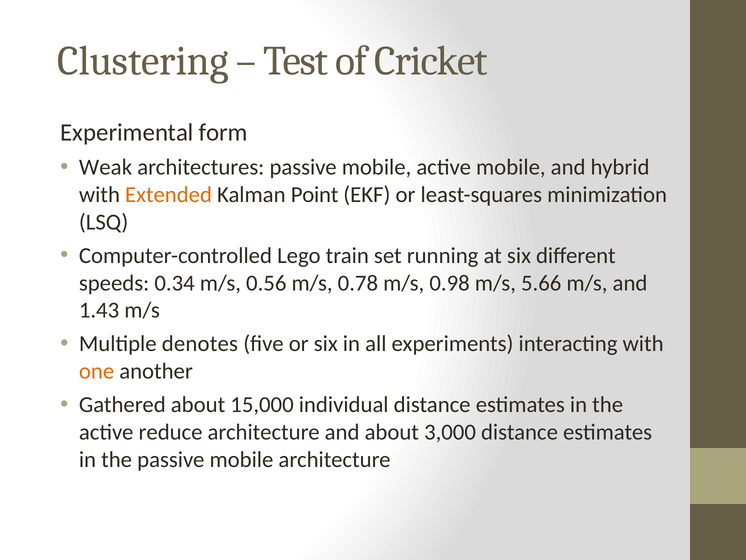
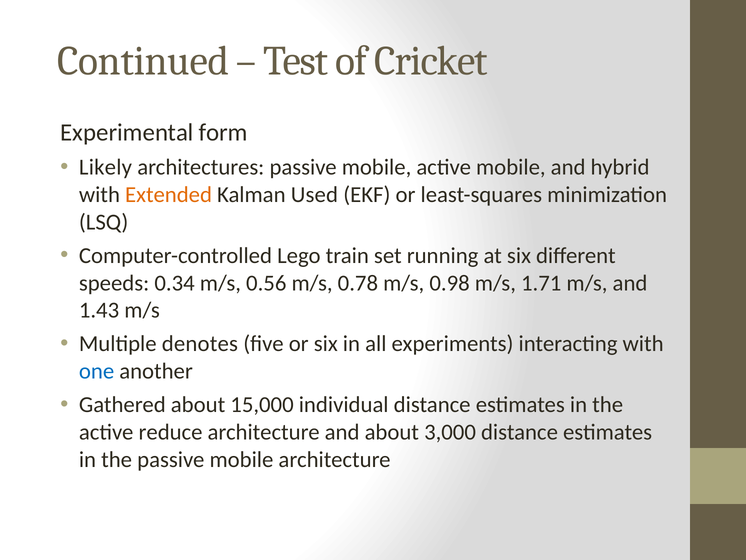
Clustering: Clustering -> Continued (143, 61)
Weak: Weak -> Likely (105, 167)
Point: Point -> Used (314, 194)
5.66: 5.66 -> 1.71 (541, 283)
one colour: orange -> blue (97, 371)
